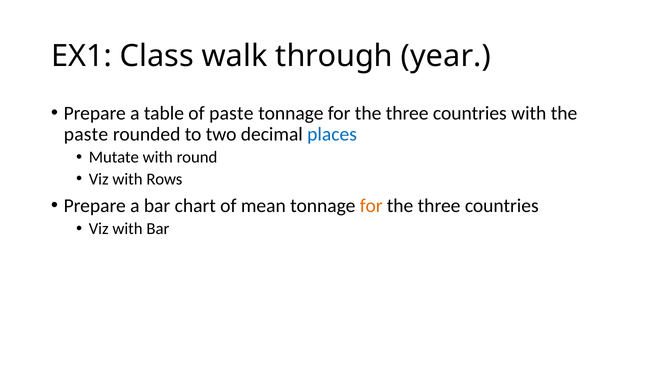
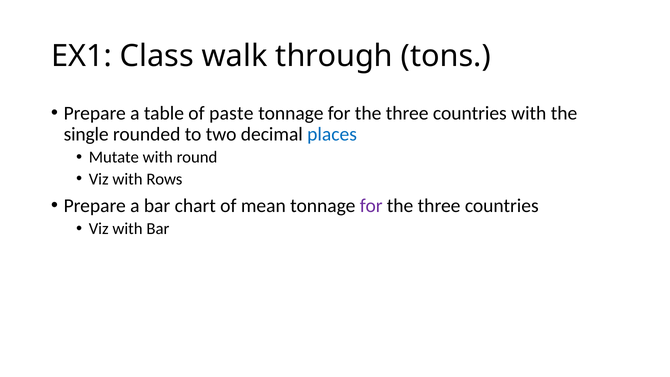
year: year -> tons (446, 56)
paste: paste -> single (86, 134)
for colour: orange -> purple (371, 205)
